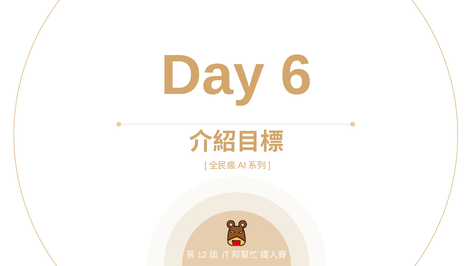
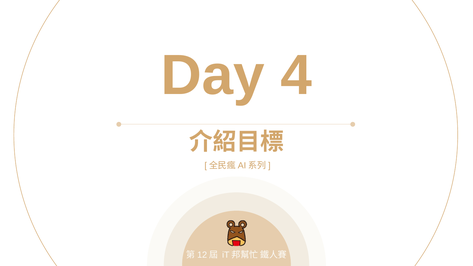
6: 6 -> 4 (296, 76)
